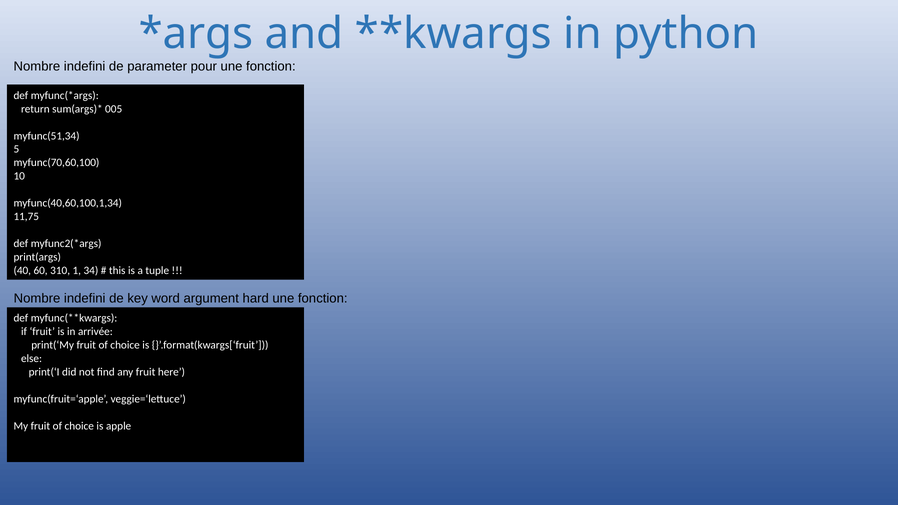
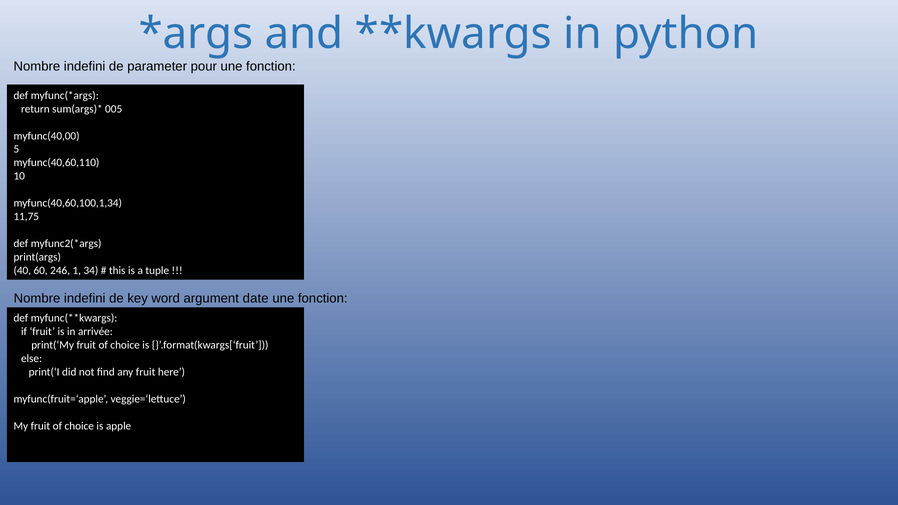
myfunc(51,34: myfunc(51,34 -> myfunc(40,00 (47, 136)
myfunc(70,60,100: myfunc(70,60,100 -> myfunc(40,60,110 (56, 163)
310: 310 -> 246 (60, 271)
hard: hard -> date (256, 298)
